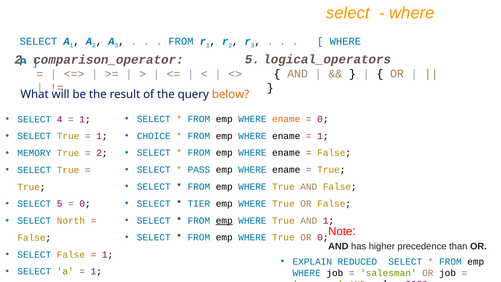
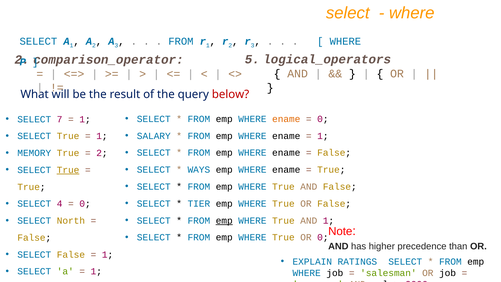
below colour: orange -> red (231, 94)
4: 4 -> 7 (60, 119)
CHOICE: CHOICE -> SALARY (154, 136)
PASS: PASS -> WAYS (199, 170)
True underline: none -> present (68, 170)
SELECT 5: 5 -> 4 (60, 204)
REDUCED: REDUCED -> RATINGS (357, 262)
